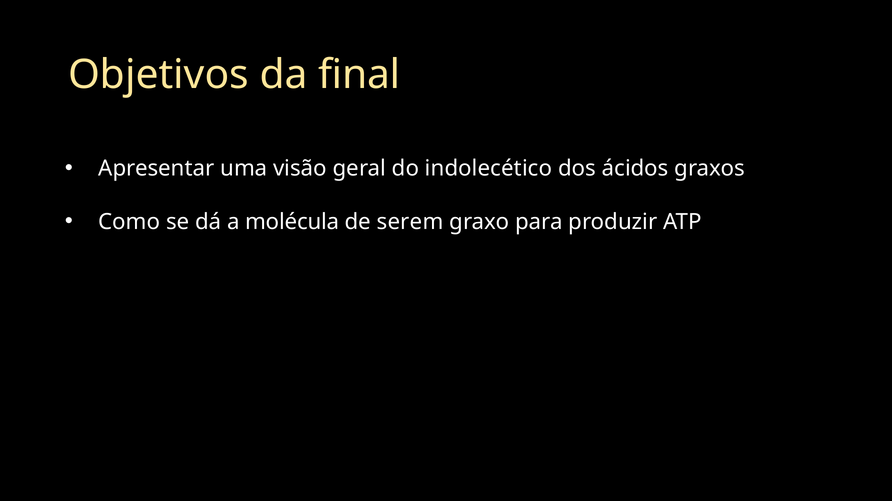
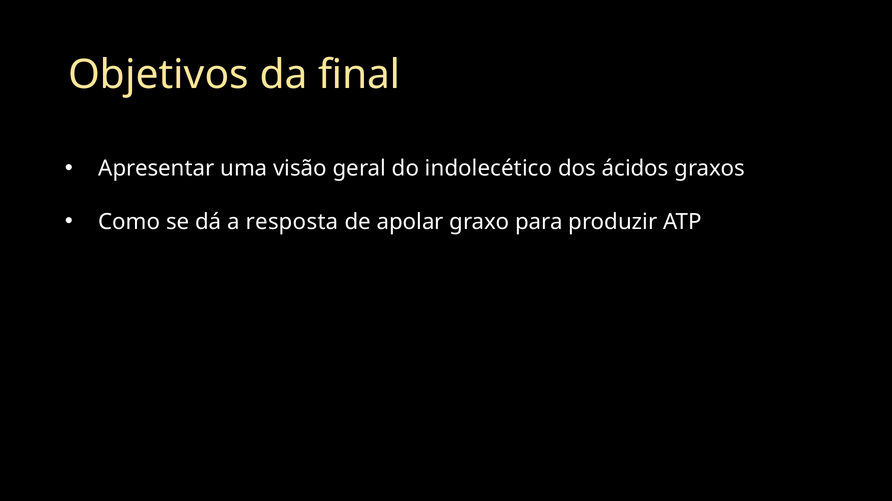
molécula: molécula -> resposta (292, 222)
serem: serem -> apolar (410, 222)
